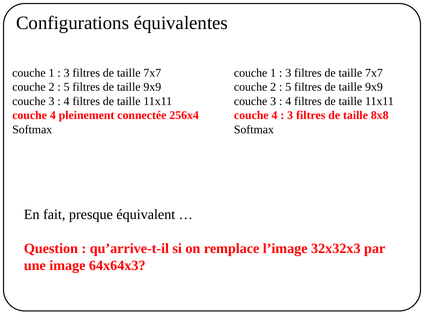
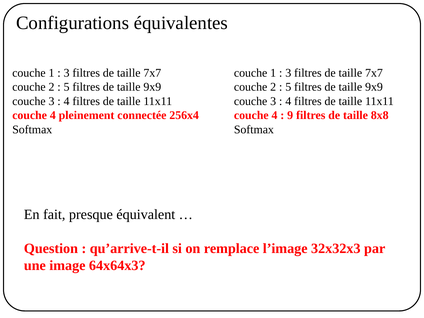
3: 3 -> 9 (290, 115)
